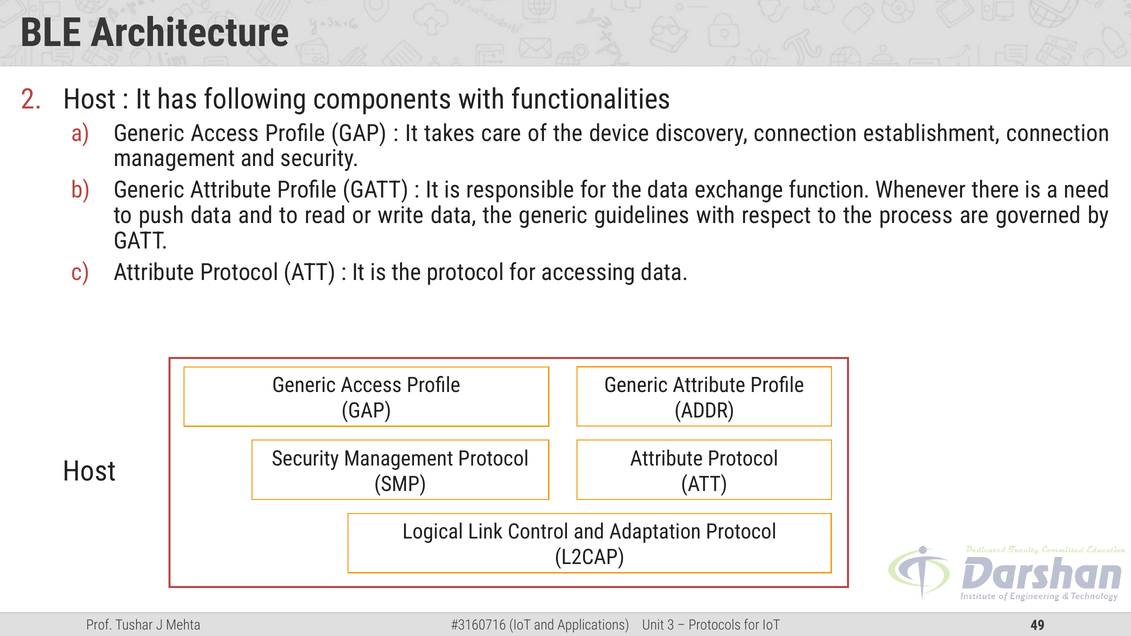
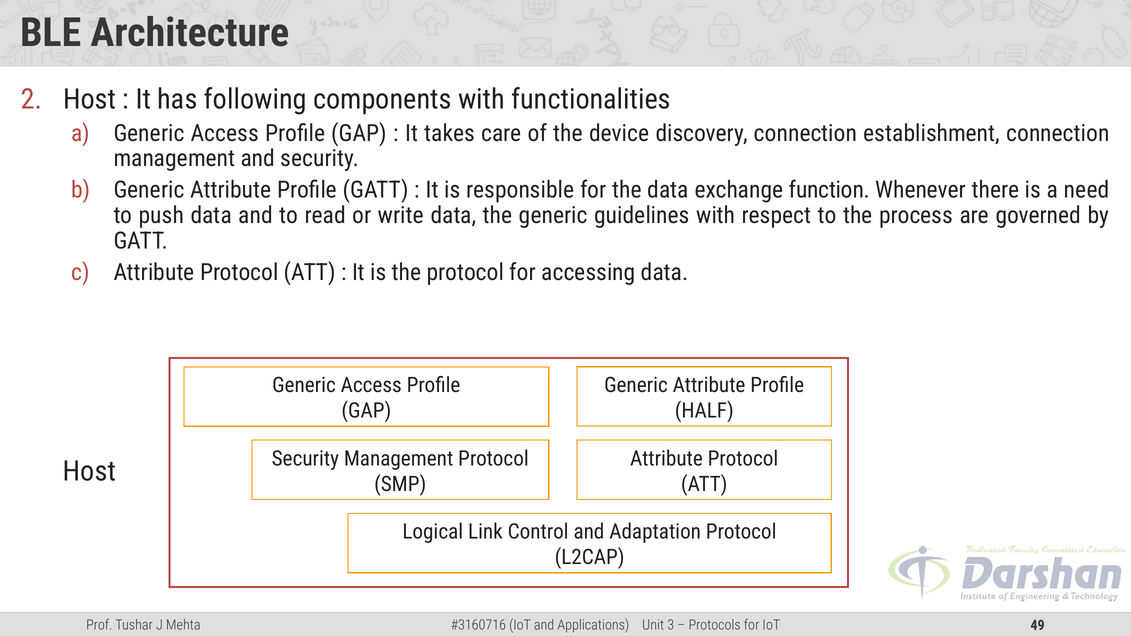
ADDR: ADDR -> HALF (704, 411)
